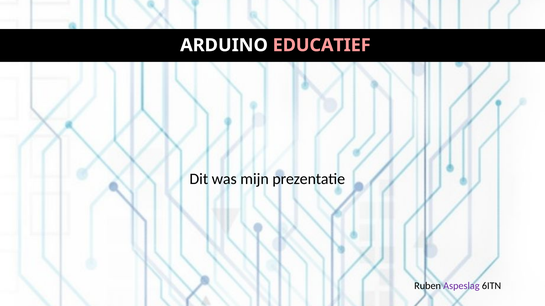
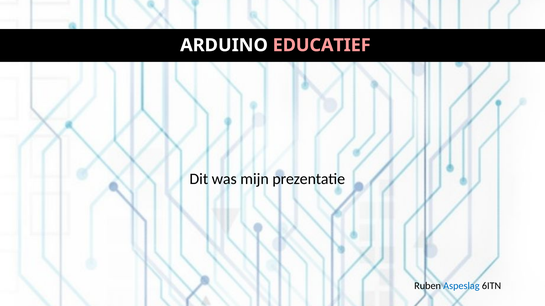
Aspeslag colour: purple -> blue (461, 286)
